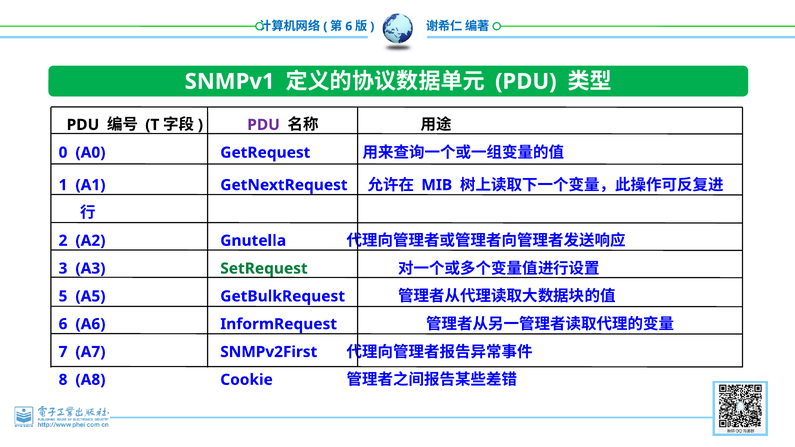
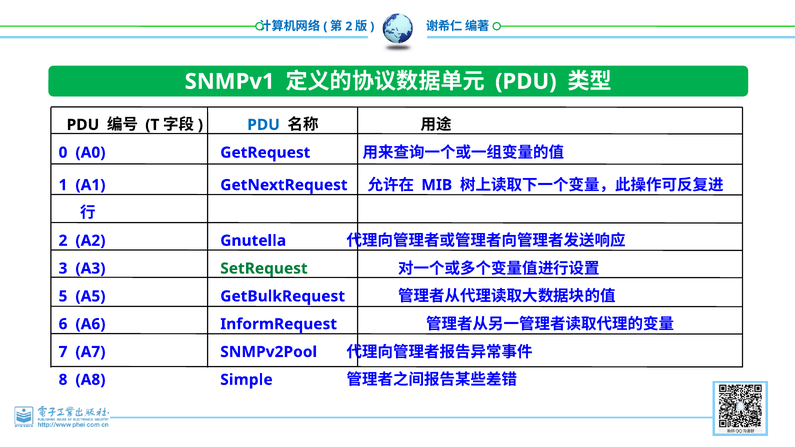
6: 6 -> 2 (349, 26)
PDU colour: purple -> blue (264, 125)
SNMPv2First: SNMPv2First -> SNMPv2Pool (269, 352)
Cookie: Cookie -> Simple (246, 380)
